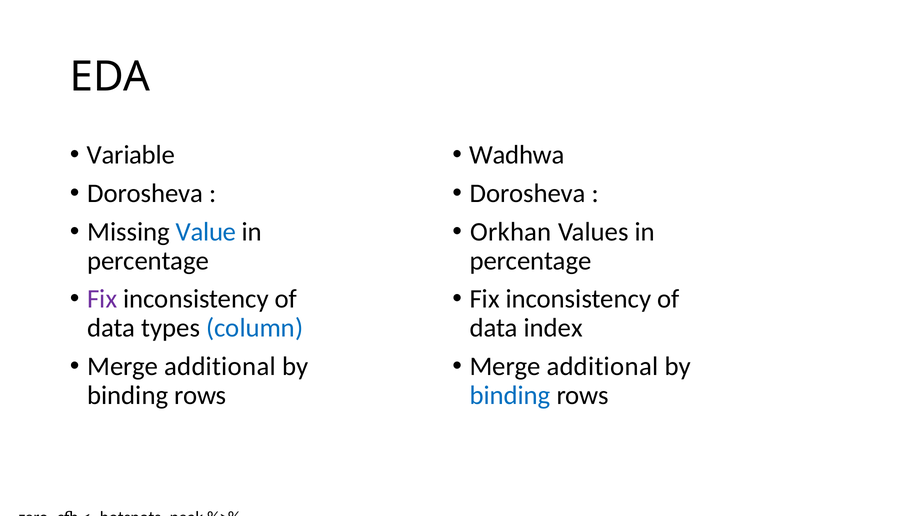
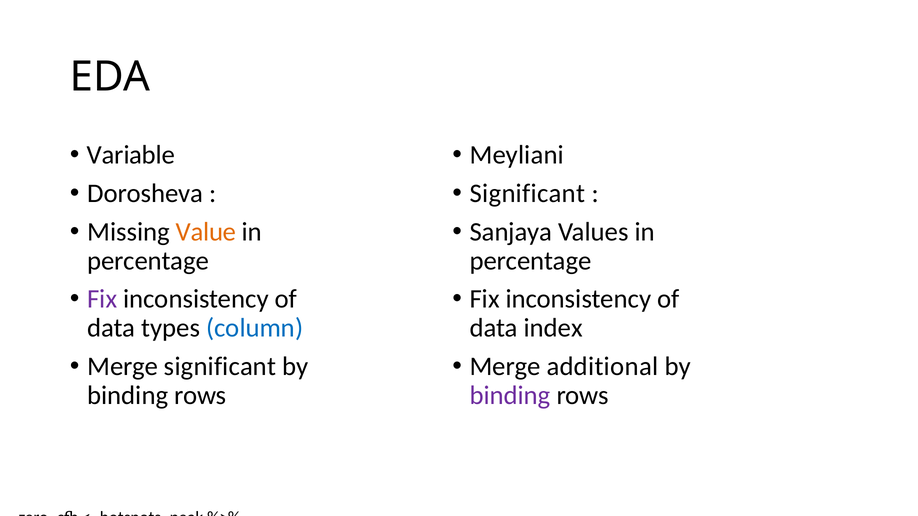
Wadhwa: Wadhwa -> Meyliani (517, 155)
Dorosheva: Dorosheva -> Significant (527, 194)
Value colour: blue -> orange (206, 232)
Orkhan: Orkhan -> Sanjaya (511, 232)
additional: additional -> significant (220, 367)
binding colour: blue -> purple (510, 396)
